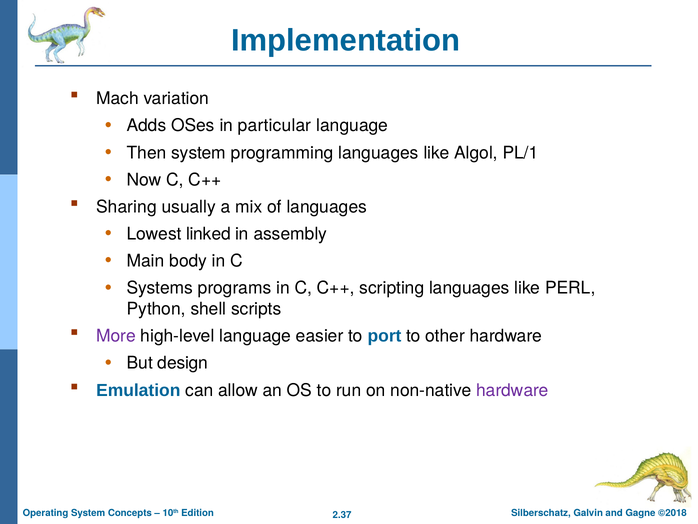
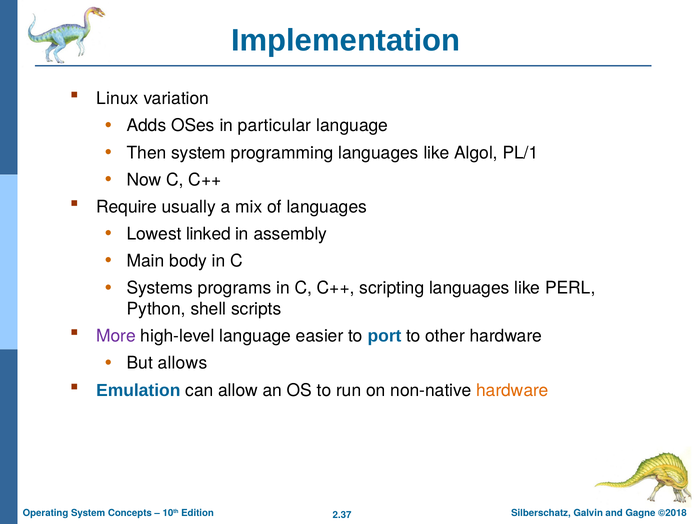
Mach: Mach -> Linux (117, 99)
Sharing: Sharing -> Require (127, 207)
design: design -> allows (183, 363)
hardware colour: purple -> orange (512, 390)
